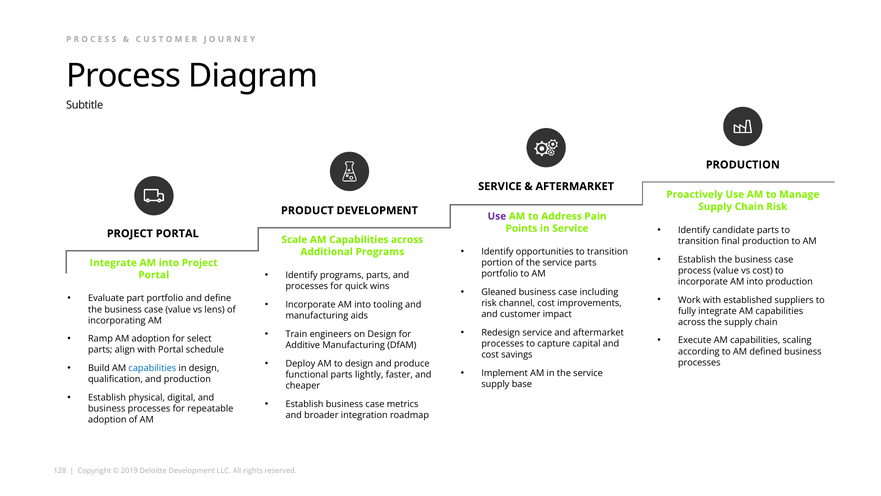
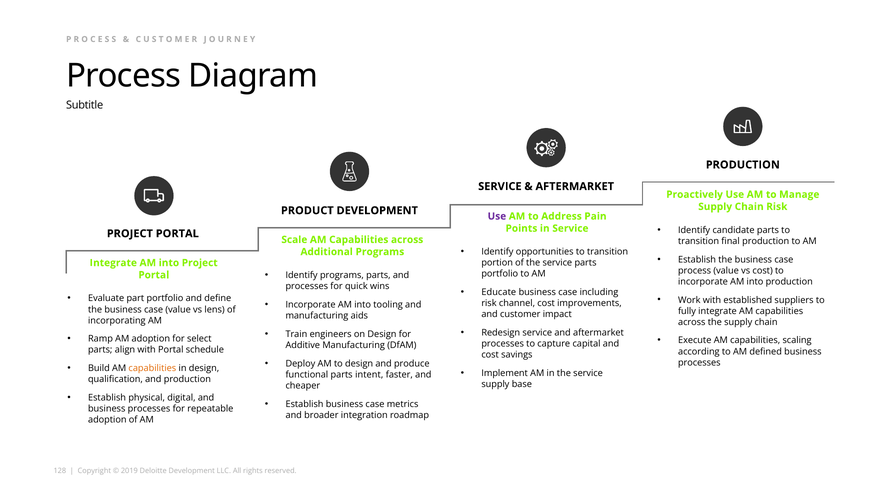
Gleaned: Gleaned -> Educate (499, 292)
capabilities colour: blue -> orange (152, 368)
lightly: lightly -> intent (369, 374)
